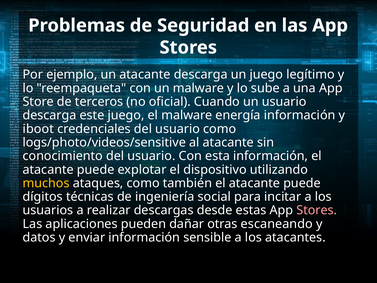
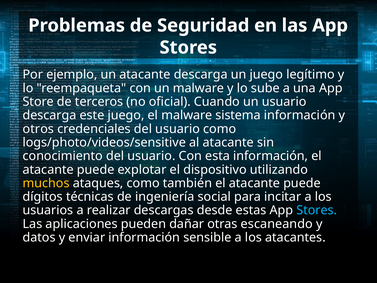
energía: energía -> sistema (238, 115)
iboot: iboot -> otros (38, 129)
Stores colour: pink -> light blue (317, 210)
